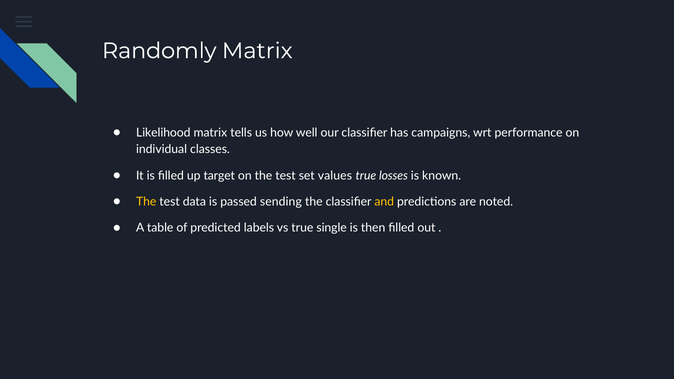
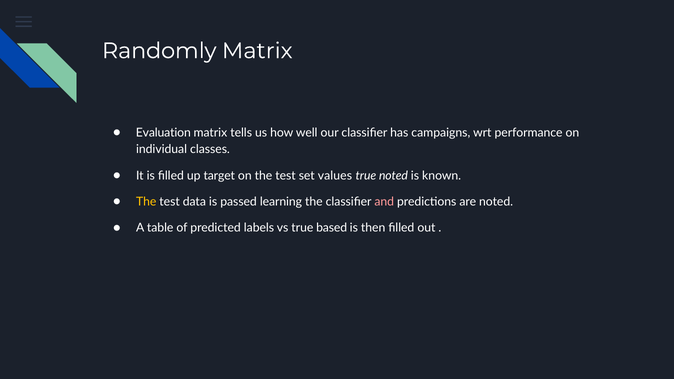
Likelihood: Likelihood -> Evaluation (163, 133)
true losses: losses -> noted (393, 176)
sending: sending -> learning (281, 202)
and colour: yellow -> pink (384, 202)
single: single -> based (332, 228)
